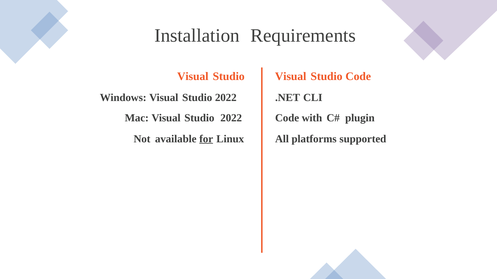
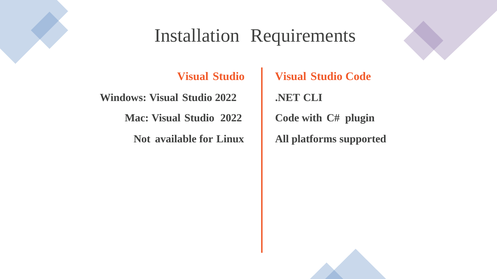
for underline: present -> none (206, 139)
